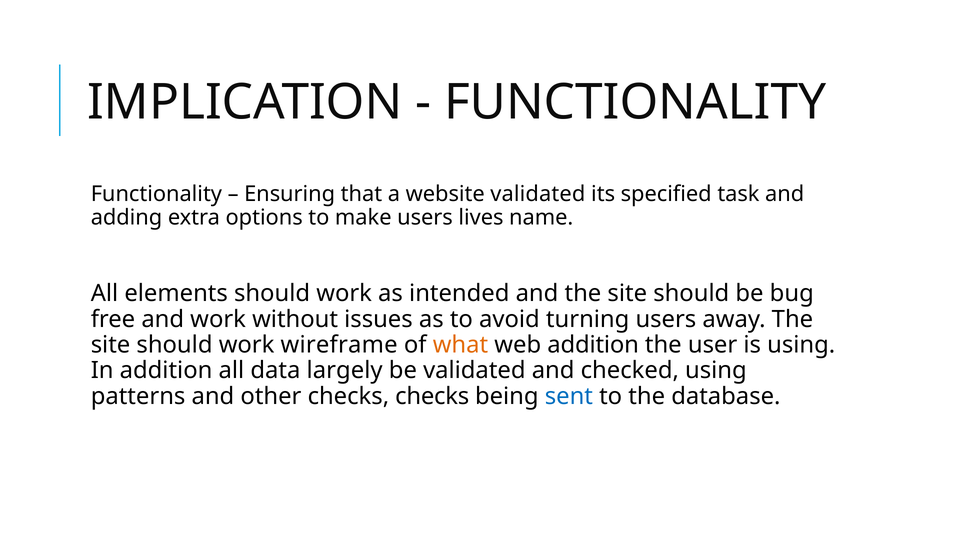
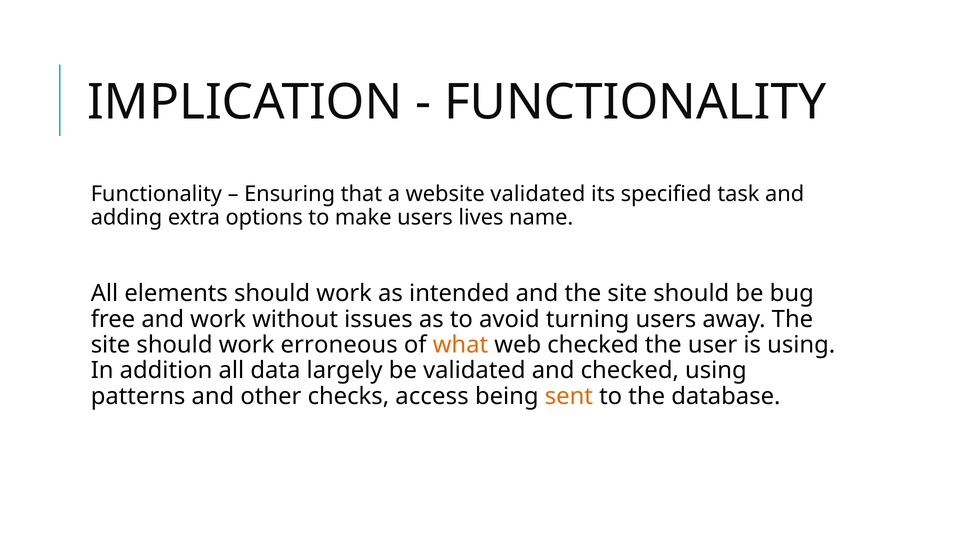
wireframe: wireframe -> erroneous (339, 345)
web addition: addition -> checked (593, 345)
checks checks: checks -> access (432, 396)
sent colour: blue -> orange (569, 396)
